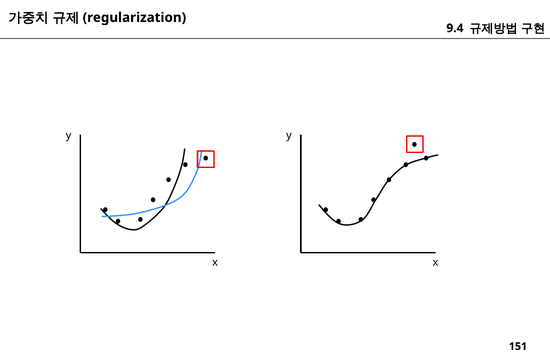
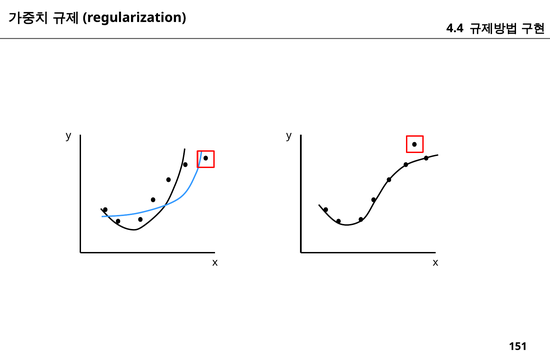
9.4: 9.4 -> 4.4 (455, 28)
